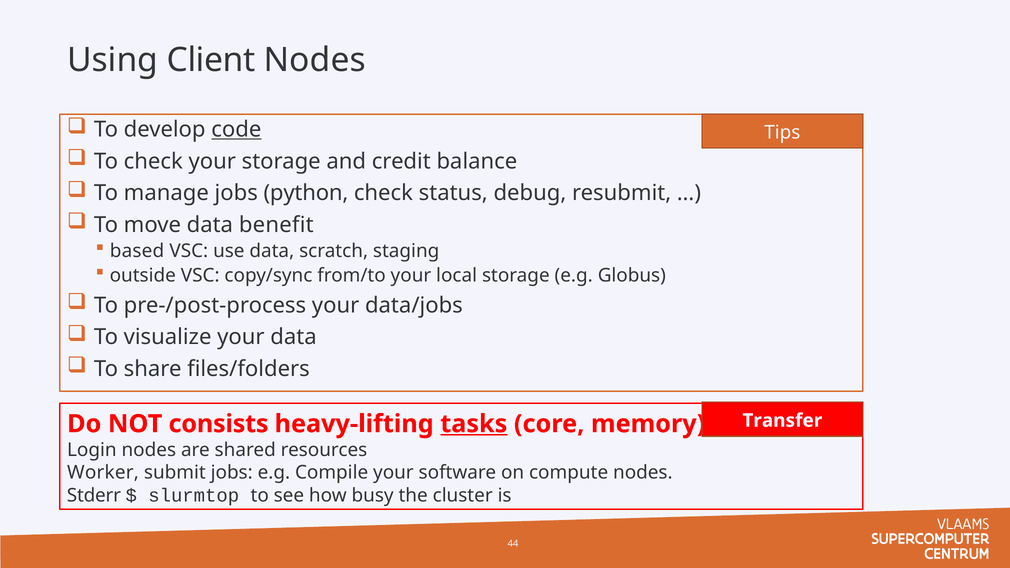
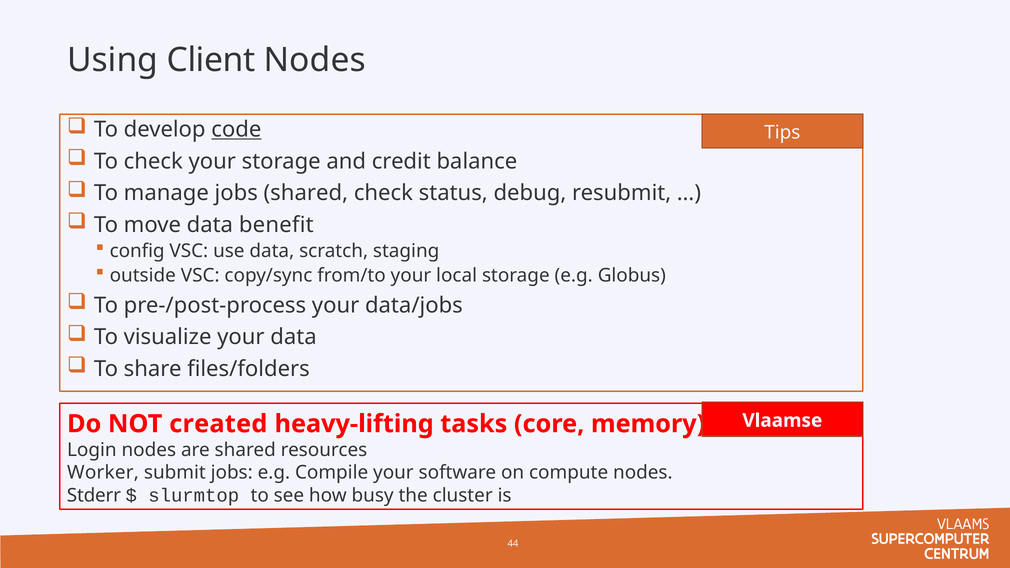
jobs python: python -> shared (306, 193)
based: based -> config (137, 251)
Transfer: Transfer -> Vlaamse (782, 421)
consists: consists -> created (218, 424)
tasks underline: present -> none (474, 424)
